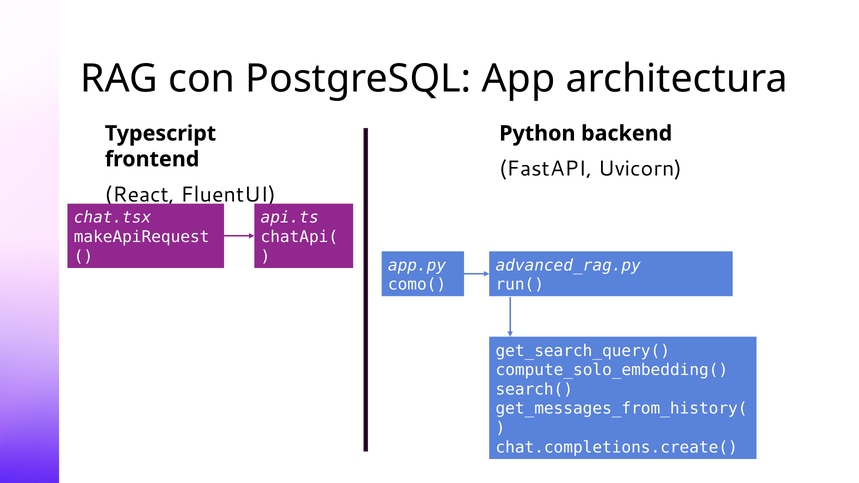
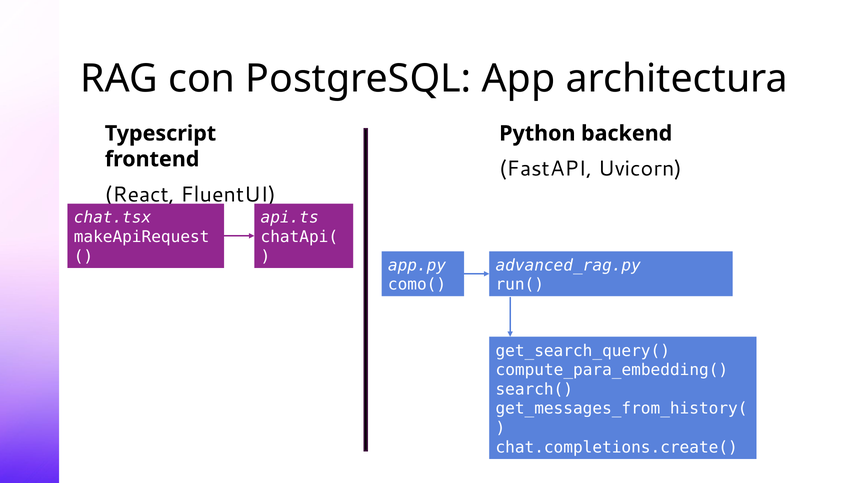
compute_solo_embedding(: compute_solo_embedding( -> compute_para_embedding( (612, 370)
